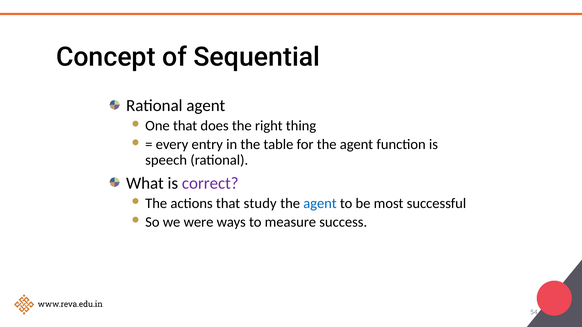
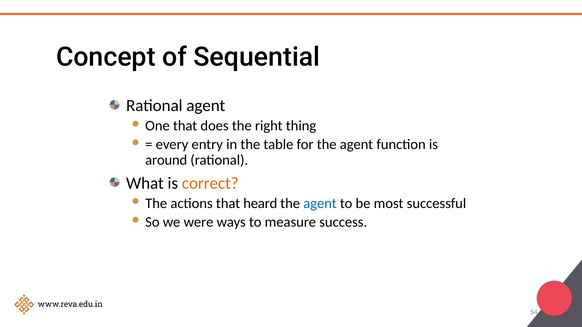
speech: speech -> around (166, 160)
correct colour: purple -> orange (210, 183)
study: study -> heard (260, 203)
